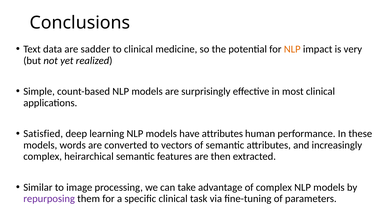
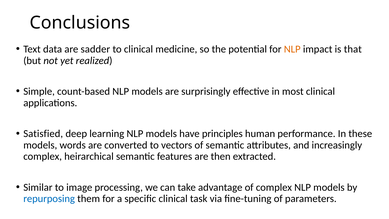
very: very -> that (353, 49)
have attributes: attributes -> principles (222, 134)
repurposing colour: purple -> blue (49, 199)
